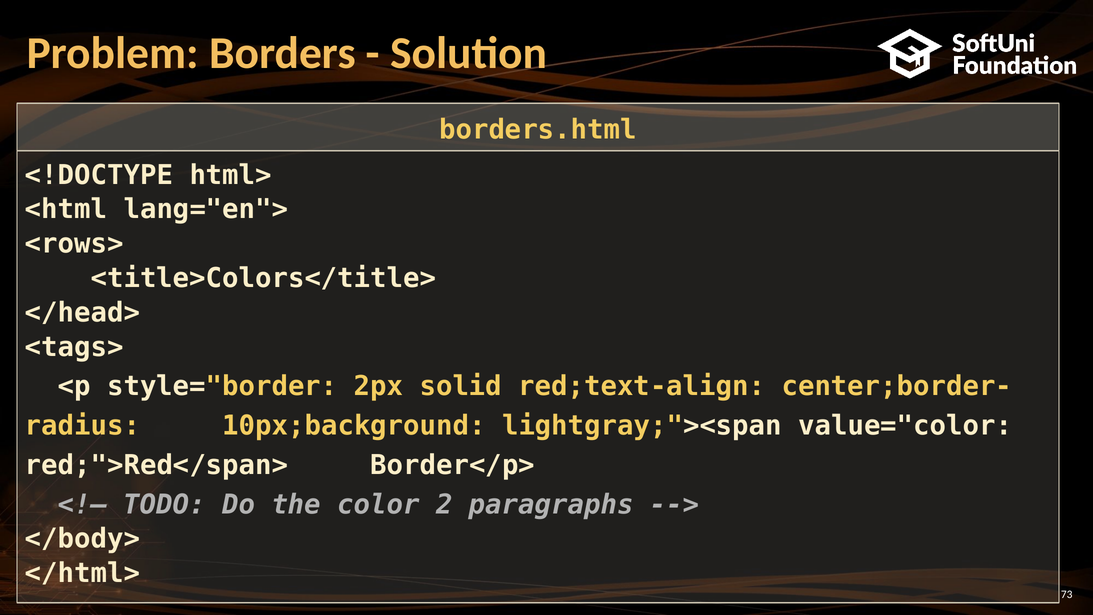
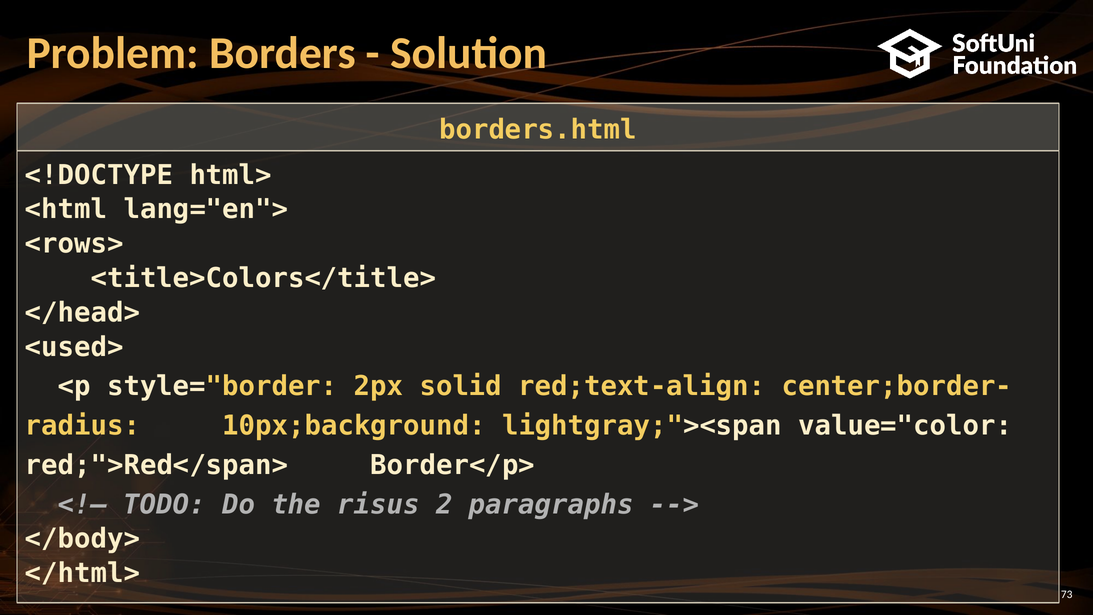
<tags>: <tags> -> <used> (74, 347)
color: color -> risus (378, 504)
